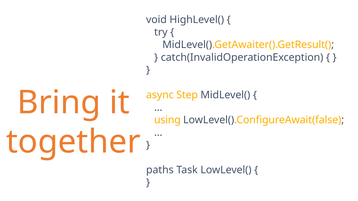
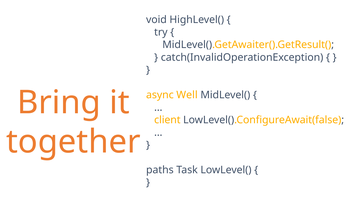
Step: Step -> Well (187, 95)
using: using -> client (167, 120)
